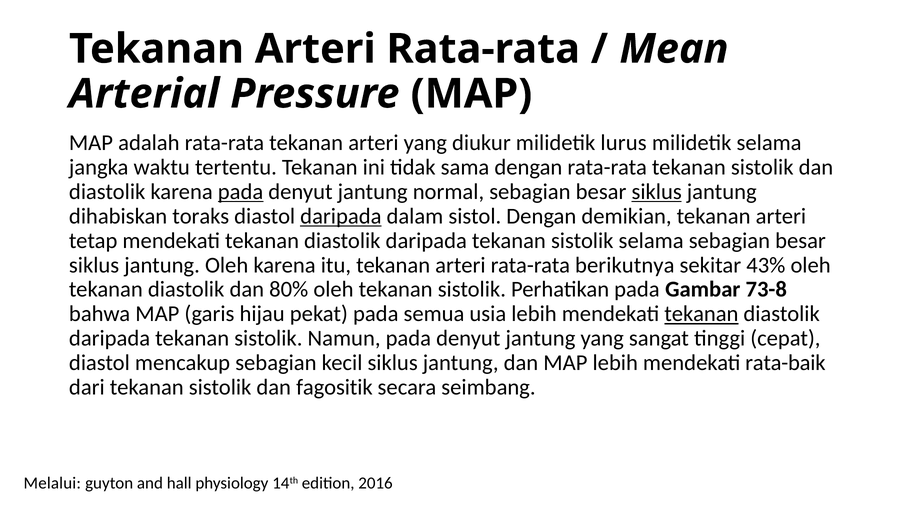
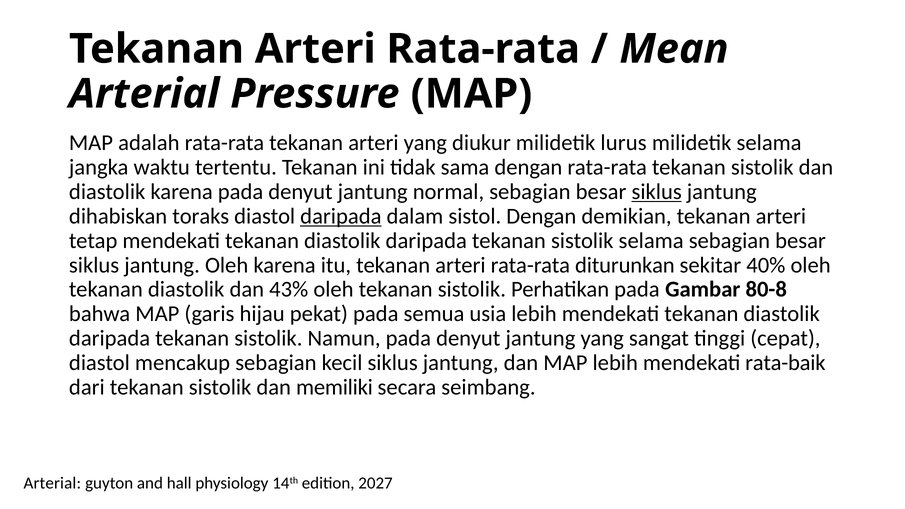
pada underline: present -> none (241, 192)
berikutnya: berikutnya -> diturunkan (625, 265)
43%: 43% -> 40% (766, 265)
80%: 80% -> 43% (289, 290)
73-8: 73-8 -> 80-8 (766, 290)
tekanan underline: present -> none (701, 314)
fagositik: fagositik -> memiliki (334, 387)
Melalui: Melalui -> Arterial (52, 483)
2016: 2016 -> 2027 (376, 483)
